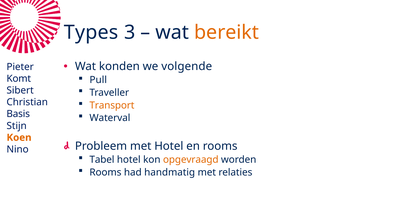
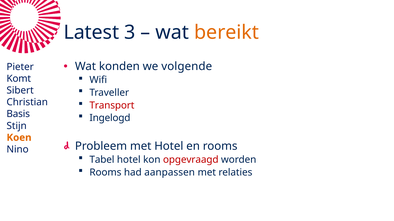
Types: Types -> Latest (91, 32)
Pull: Pull -> Wifi (98, 80)
Transport colour: orange -> red (112, 106)
Waterval: Waterval -> Ingelogd (110, 118)
opgevraagd colour: orange -> red (191, 160)
handmatig: handmatig -> aanpassen (170, 173)
